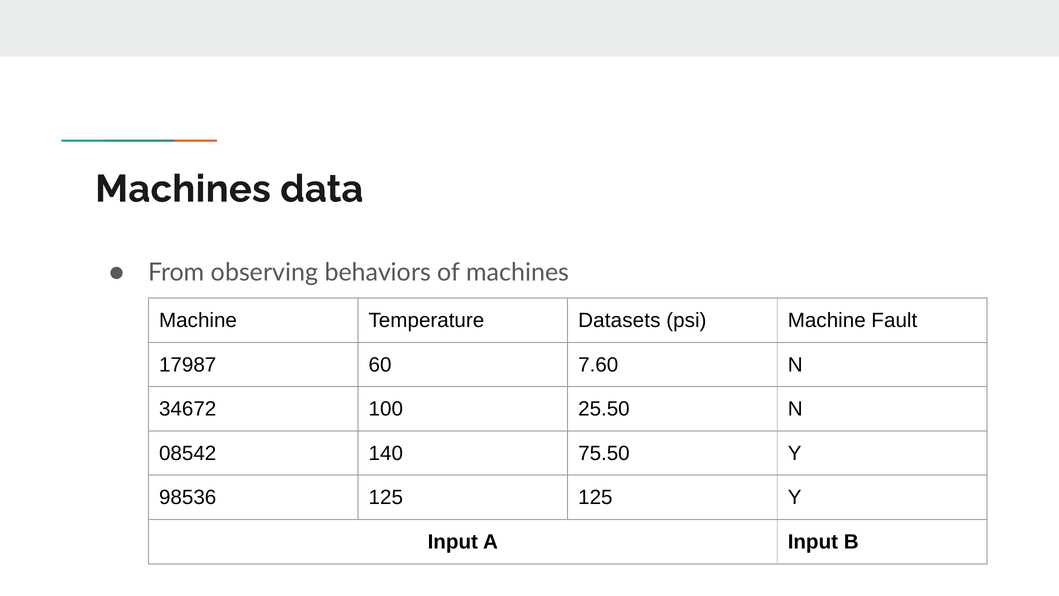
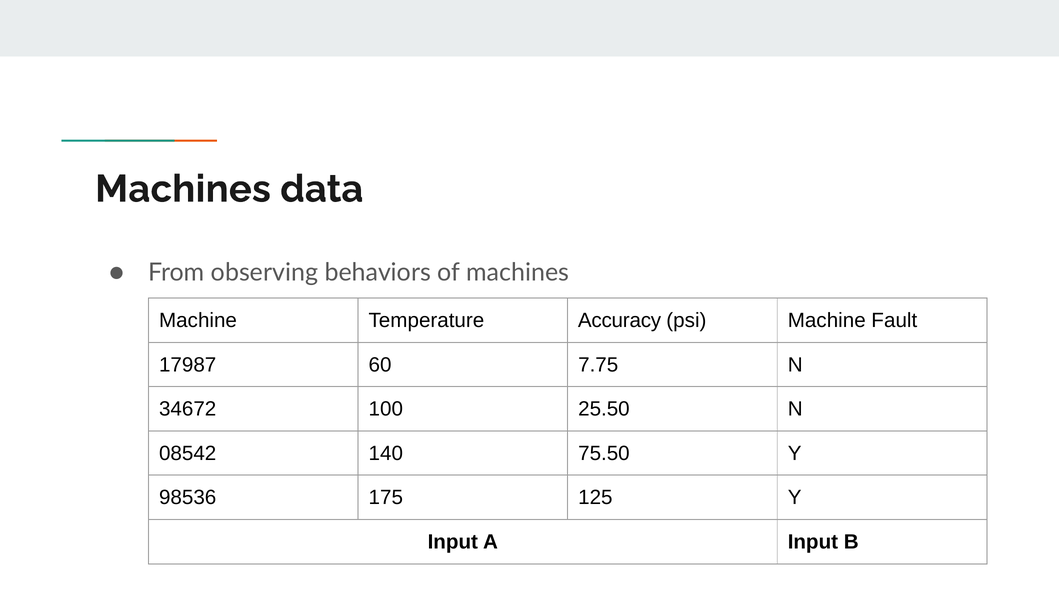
Datasets: Datasets -> Accuracy (620, 320)
7.60: 7.60 -> 7.75 (598, 365)
98536 125: 125 -> 175 (386, 497)
